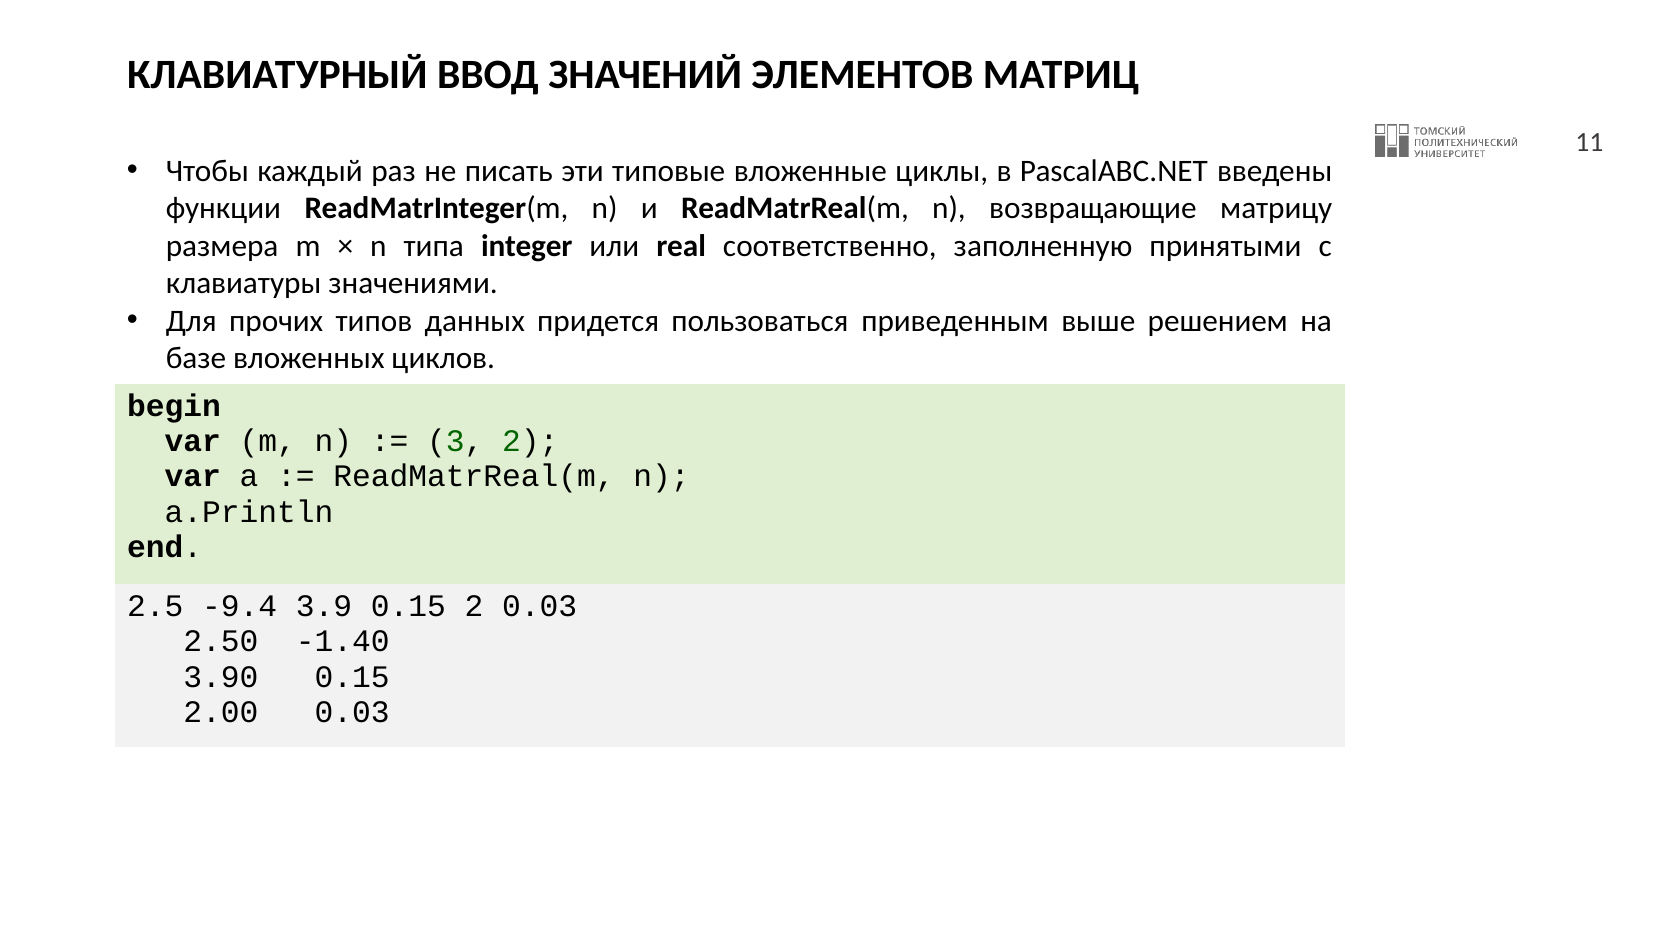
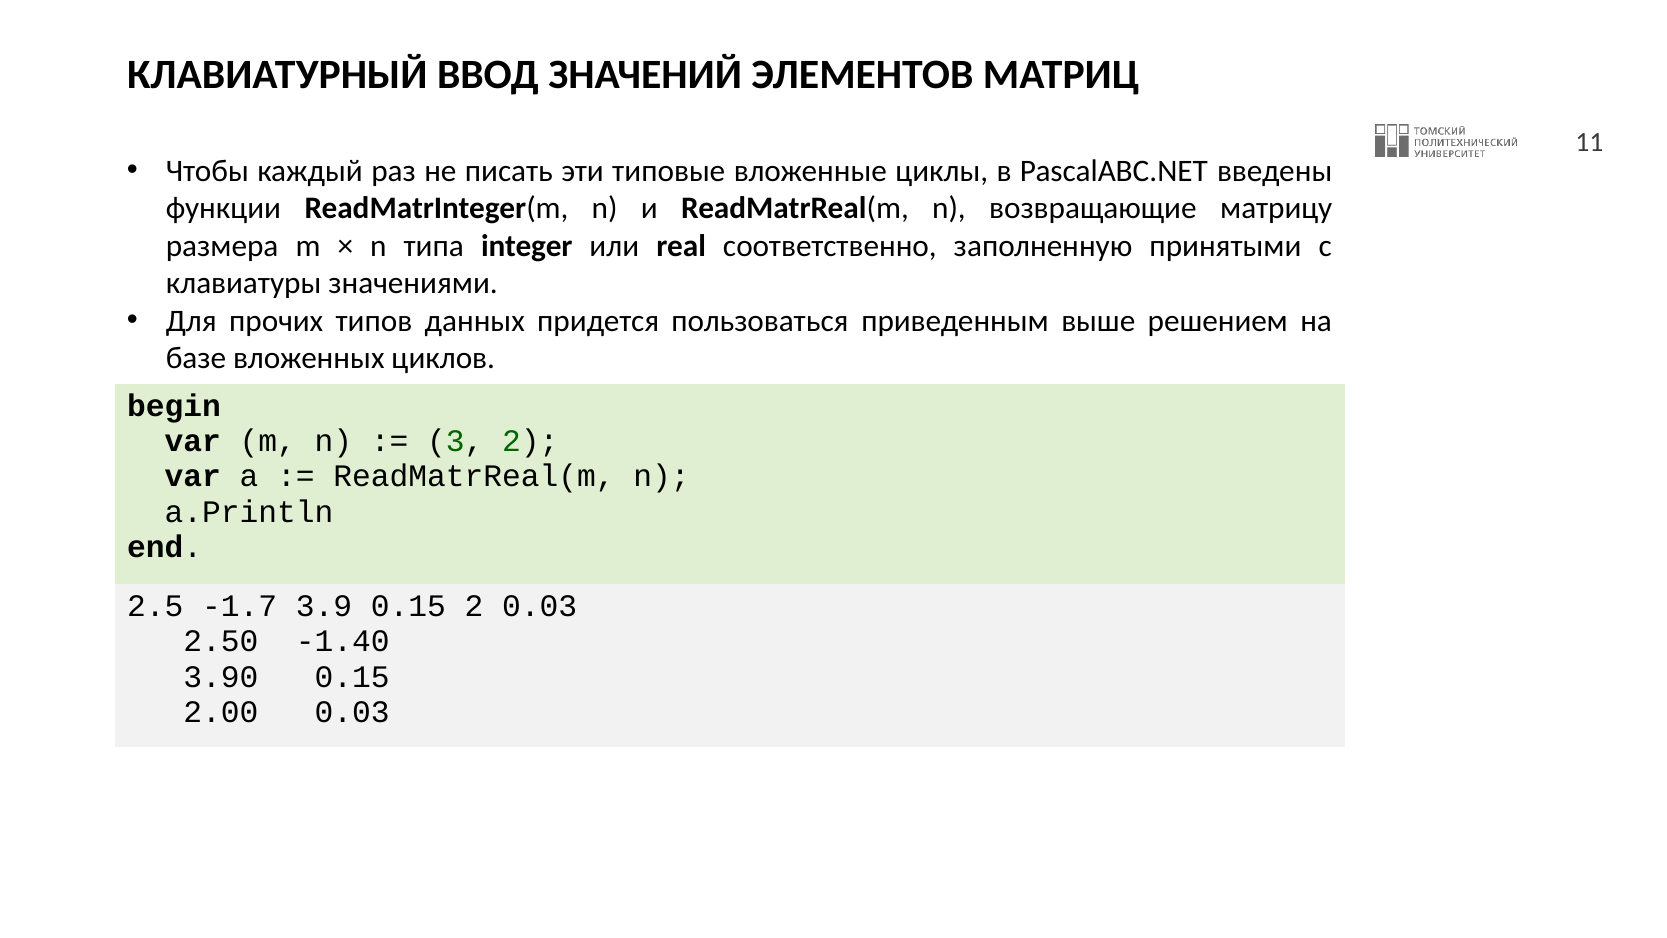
-9.4: -9.4 -> -1.7 (240, 606)
